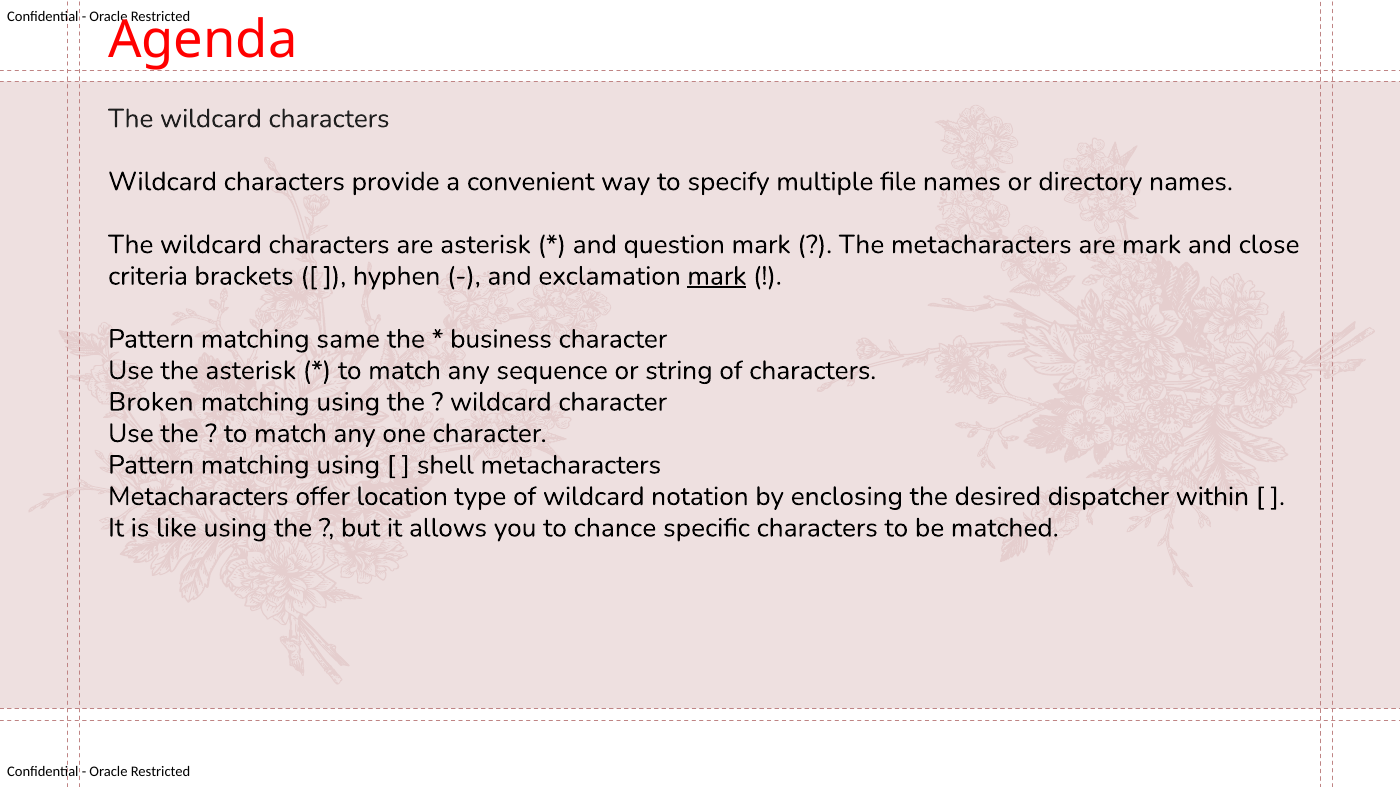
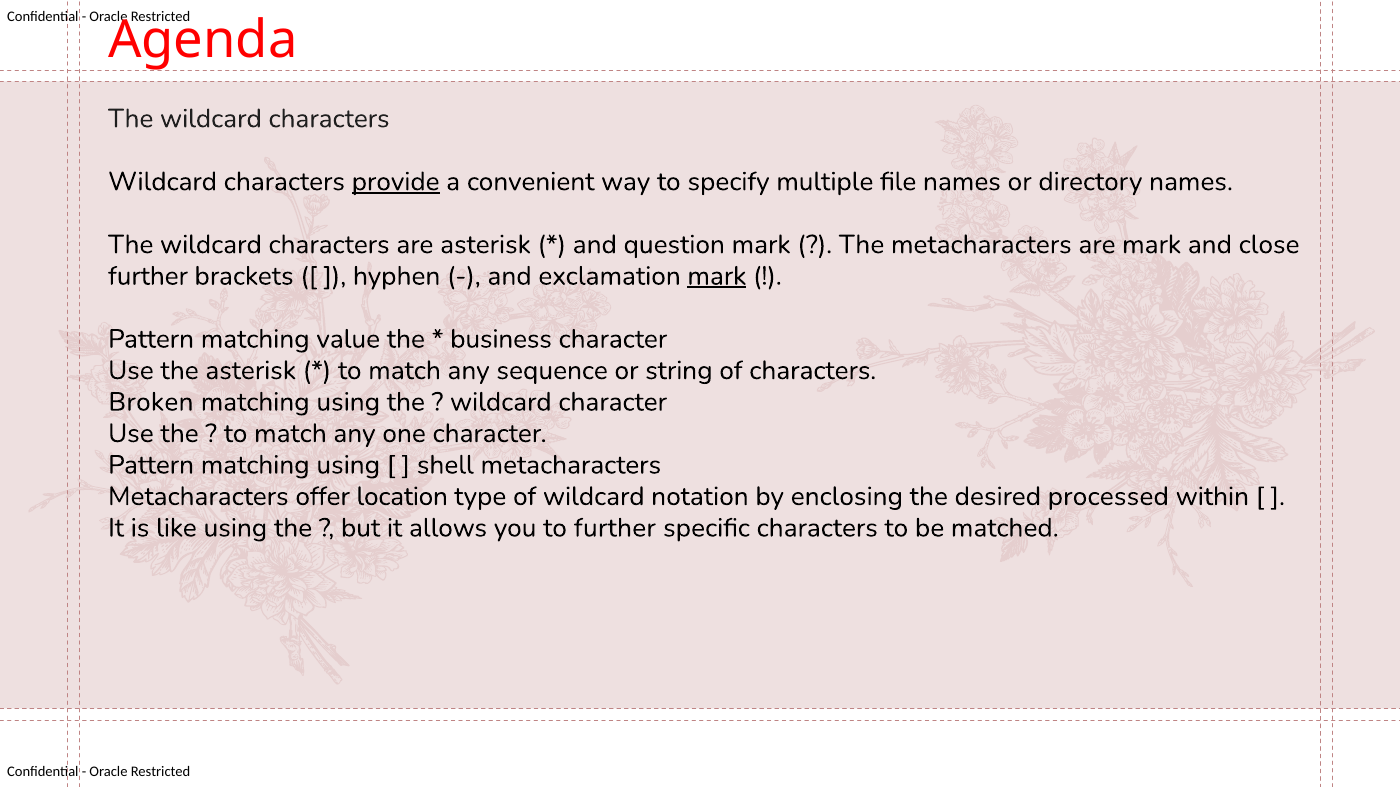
provide underline: none -> present (396, 182)
criteria: criteria -> further (148, 276)
same: same -> value (348, 339)
dispatcher: dispatcher -> processed (1108, 497)
to chance: chance -> further (615, 528)
